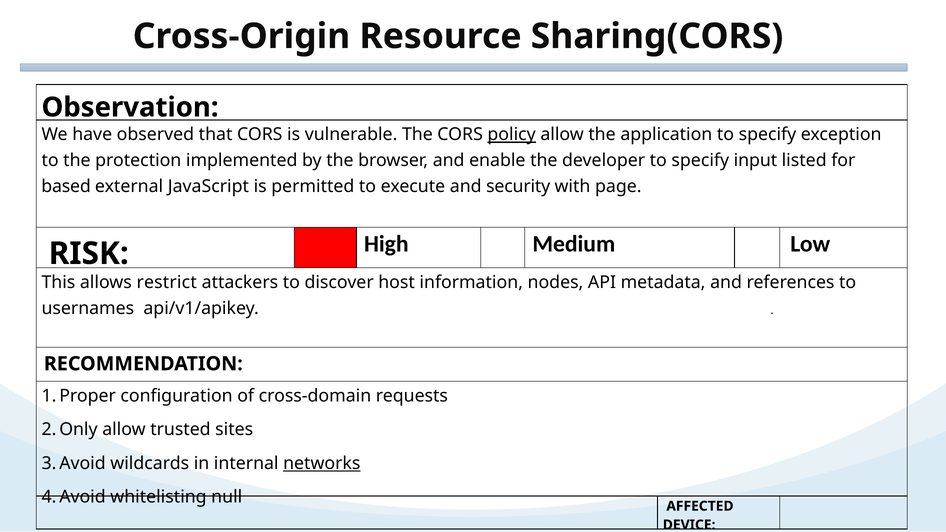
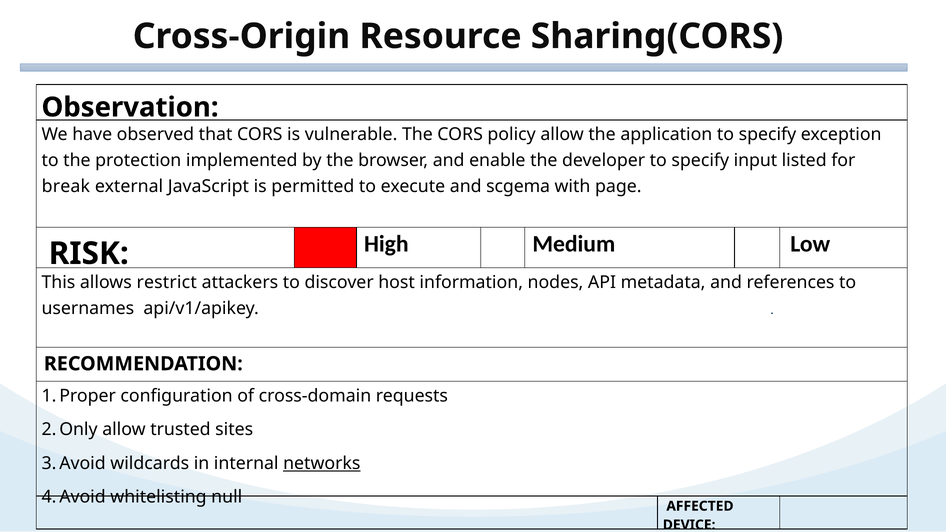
policy underline: present -> none (512, 135)
based: based -> break (66, 186)
security: security -> scgema (518, 186)
